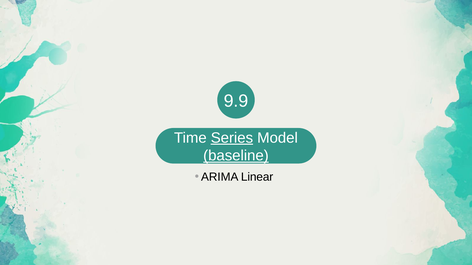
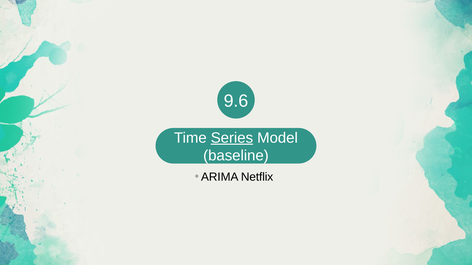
9.9: 9.9 -> 9.6 (236, 101)
baseline underline: present -> none (236, 156)
Linear: Linear -> Netflix (257, 177)
